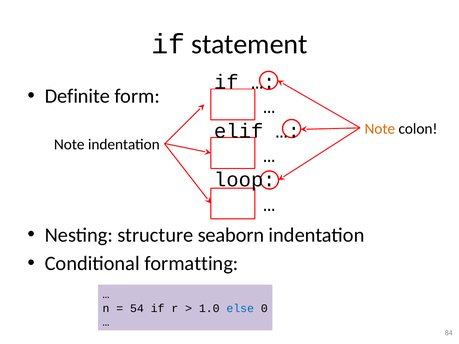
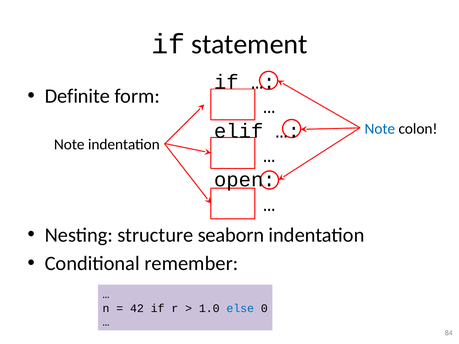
Note colour: orange -> blue (380, 129)
loop: loop -> open (245, 180)
formatting: formatting -> remember (191, 264)
54: 54 -> 42 (137, 309)
